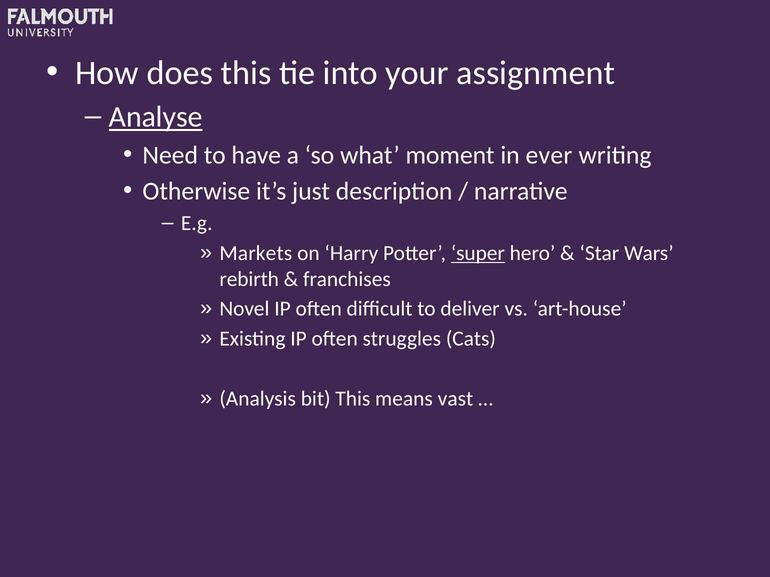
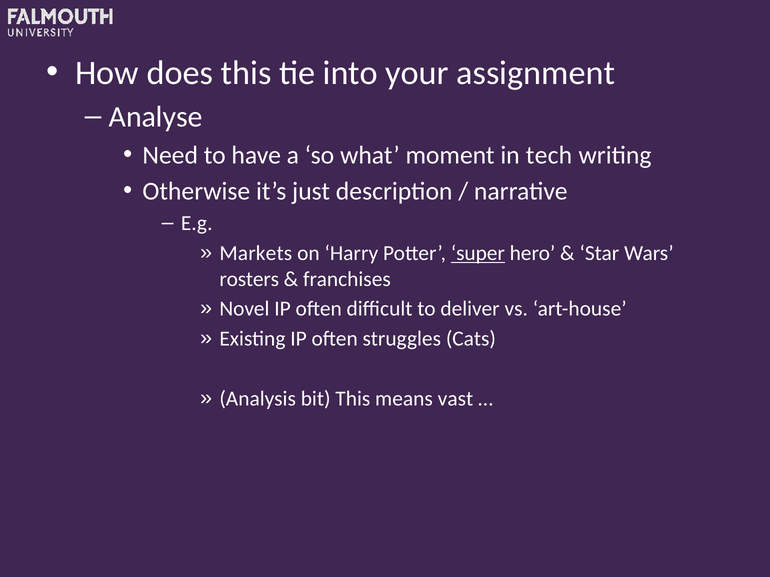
Analyse underline: present -> none (156, 117)
ever: ever -> tech (549, 155)
rebirth: rebirth -> rosters (249, 279)
